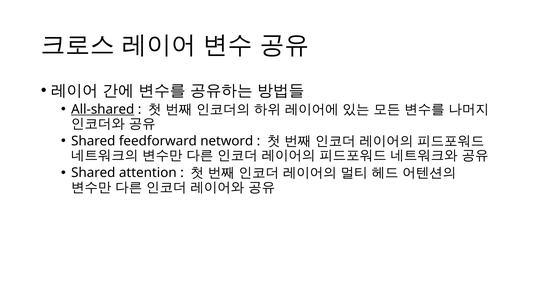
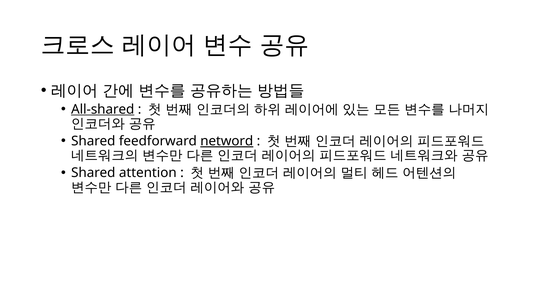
netword underline: none -> present (227, 141)
